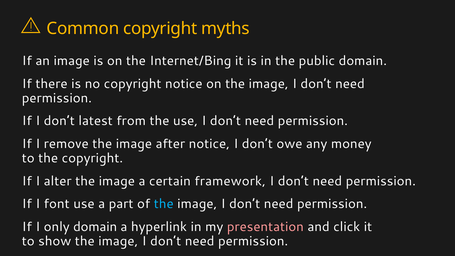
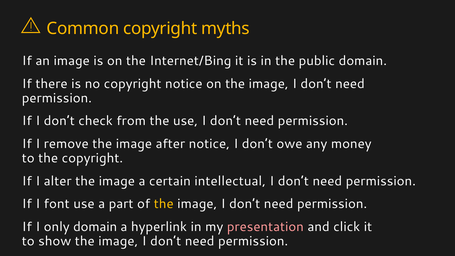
latest: latest -> check (96, 121)
framework: framework -> intellectual (230, 181)
the colour: light blue -> yellow (164, 204)
